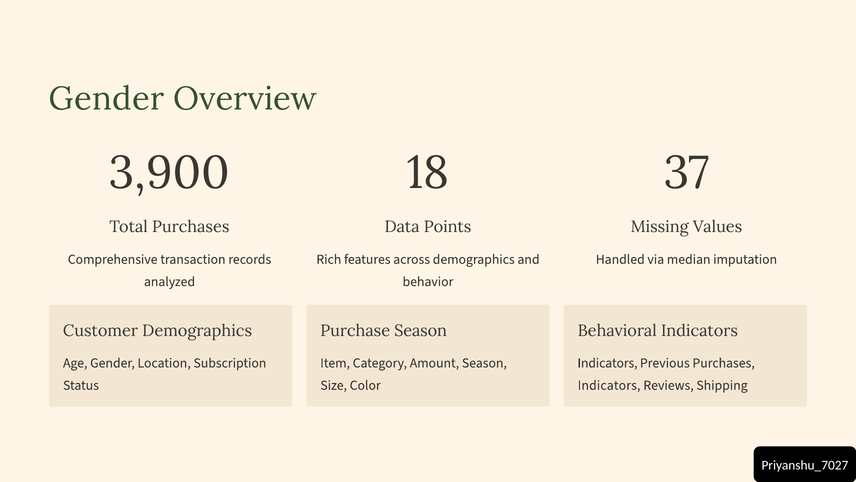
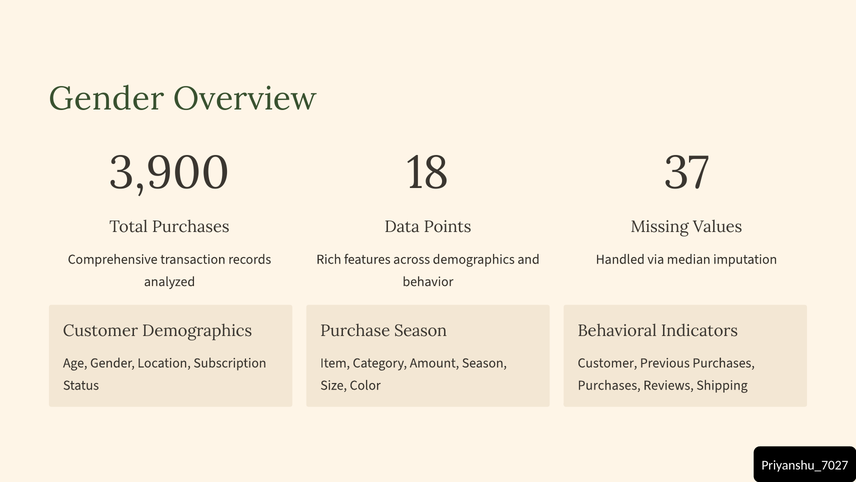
Indicators: Indicators -> Customer (607, 363)
Indicators: Indicators -> Purchases (609, 385)
